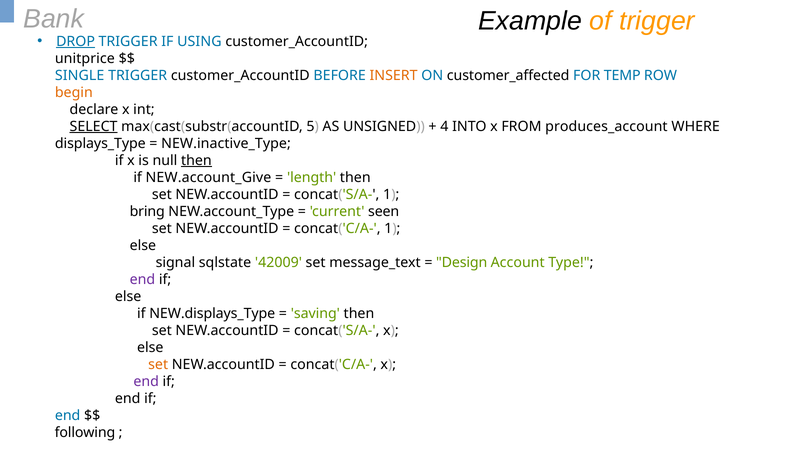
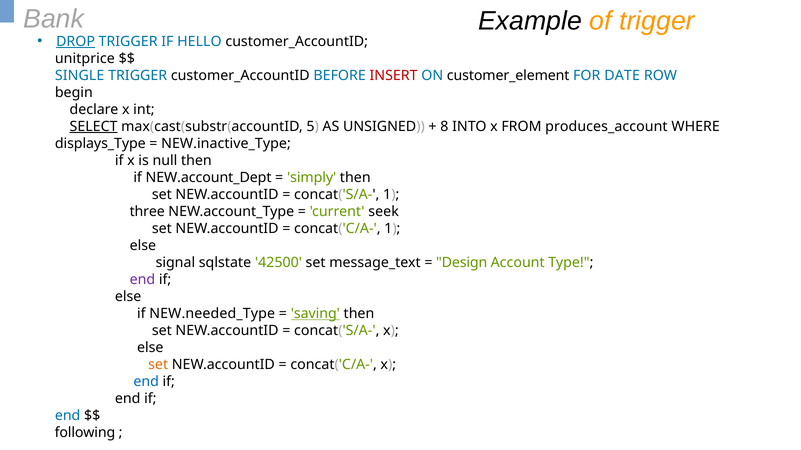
USING: USING -> HELLO (199, 42)
INSERT colour: orange -> red (394, 76)
customer_affected: customer_affected -> customer_element (508, 76)
TEMP: TEMP -> DATE (622, 76)
begin colour: orange -> black (74, 93)
4: 4 -> 8 (444, 127)
then underline: present -> none (196, 161)
NEW.account_Give: NEW.account_Give -> NEW.account_Dept (209, 178)
length: length -> simply (312, 178)
bring: bring -> three (147, 212)
seen: seen -> seek (384, 212)
42009: 42009 -> 42500 (278, 263)
NEW.displays_Type: NEW.displays_Type -> NEW.needed_Type (212, 314)
saving underline: none -> present (315, 314)
end colour: purple -> blue (146, 382)
